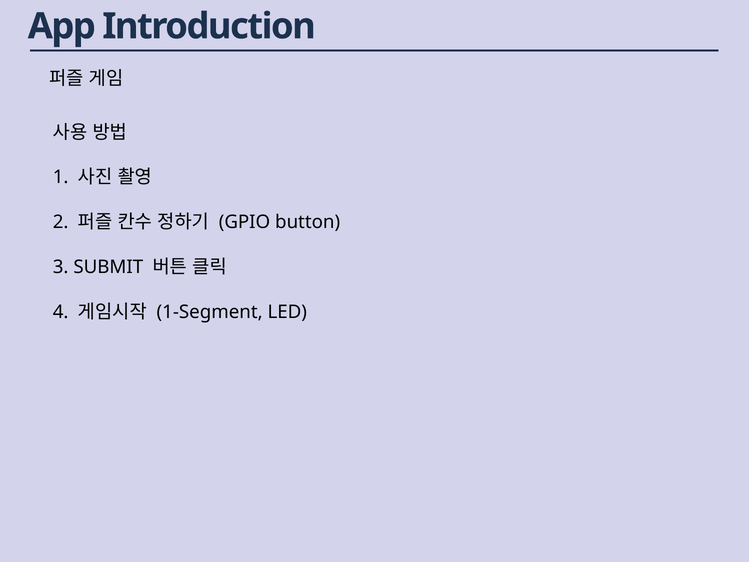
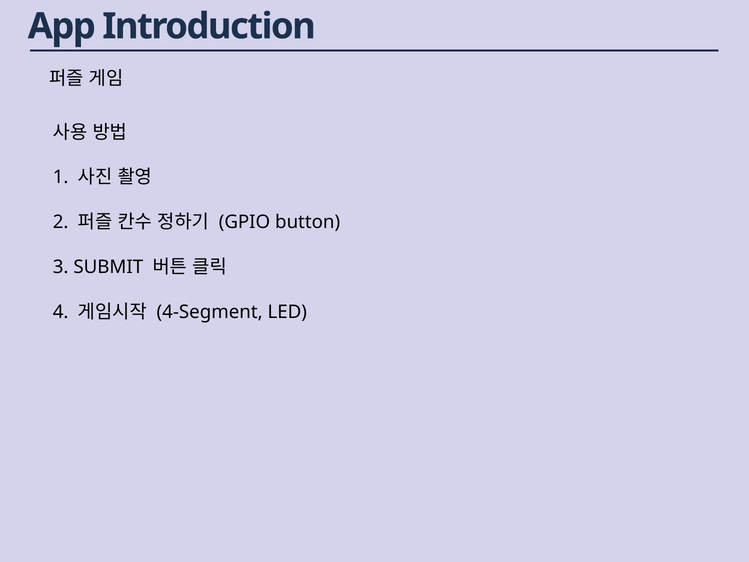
1-Segment: 1-Segment -> 4-Segment (210, 312)
